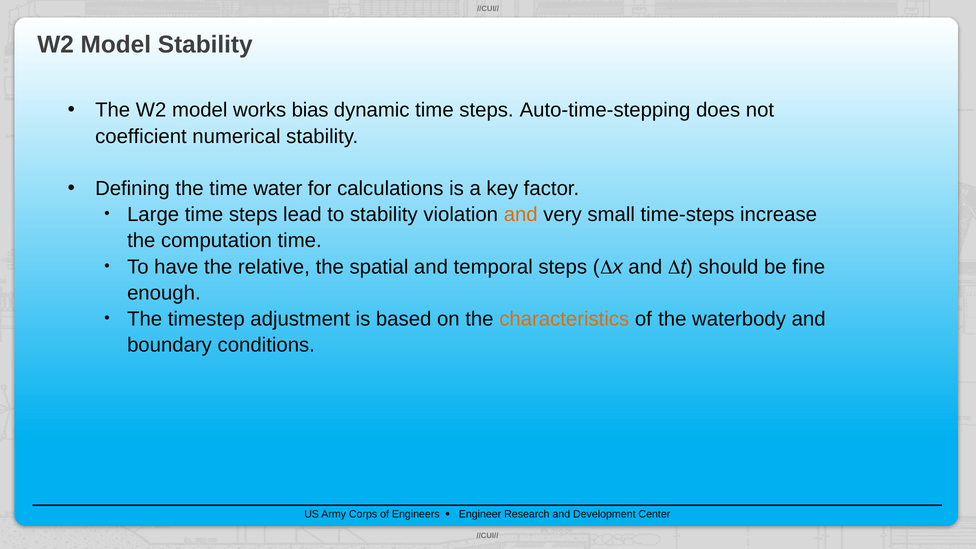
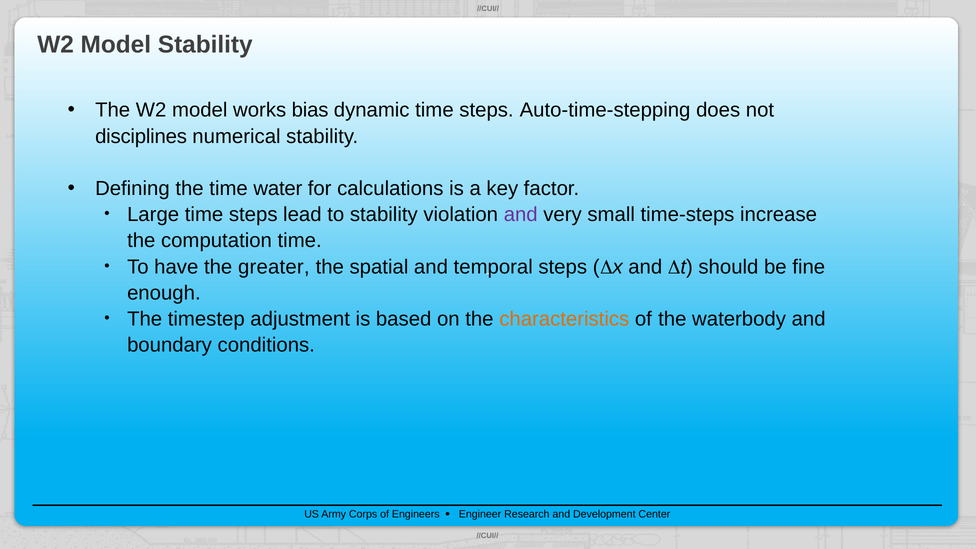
coefficient: coefficient -> disciplines (141, 136)
and colour: orange -> purple (521, 215)
relative: relative -> greater (274, 267)
